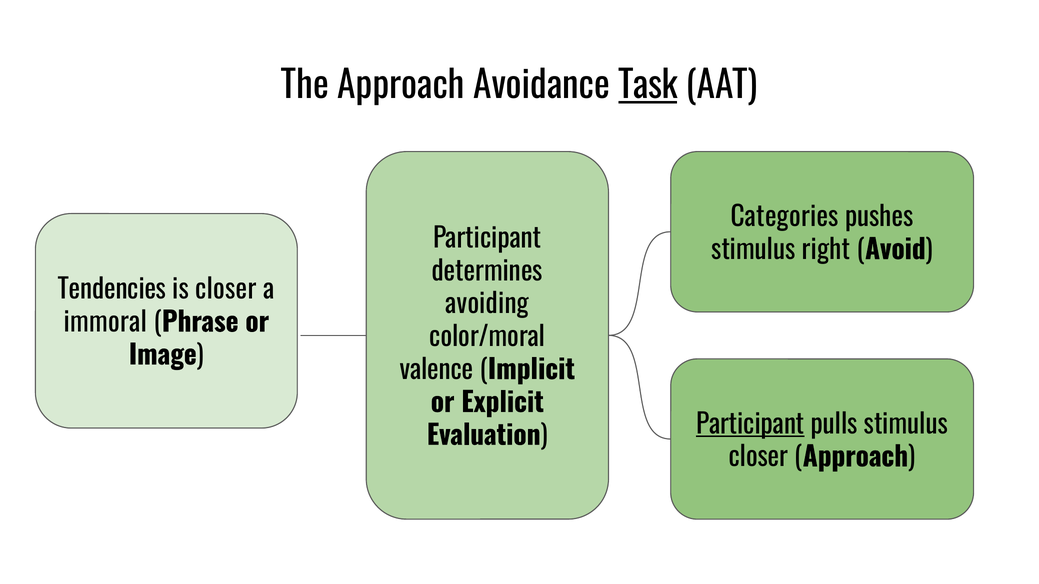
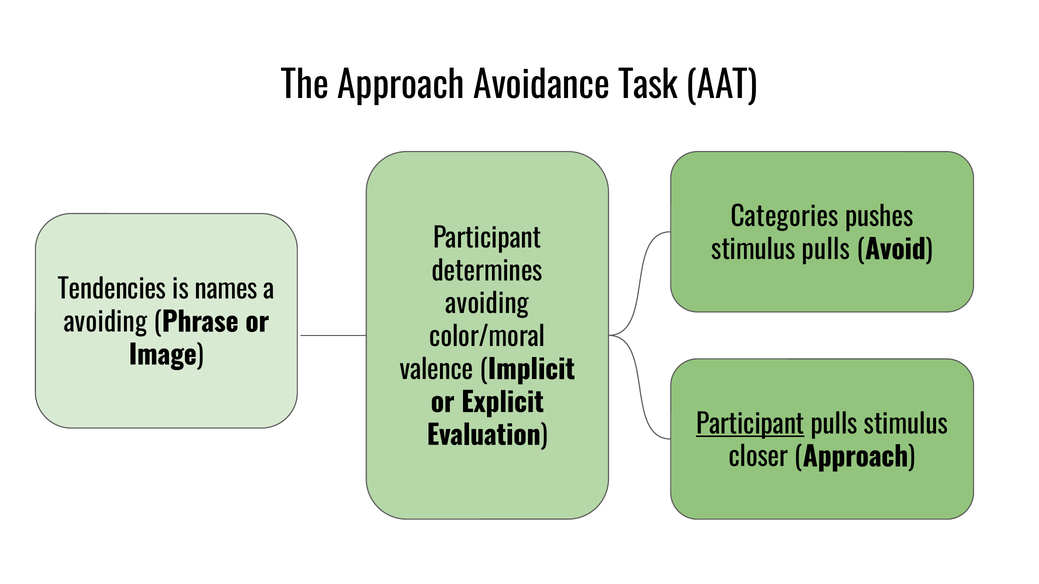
Task underline: present -> none (648, 86)
stimulus right: right -> pulls (826, 250)
is closer: closer -> names (226, 290)
immoral: immoral -> avoiding (105, 323)
